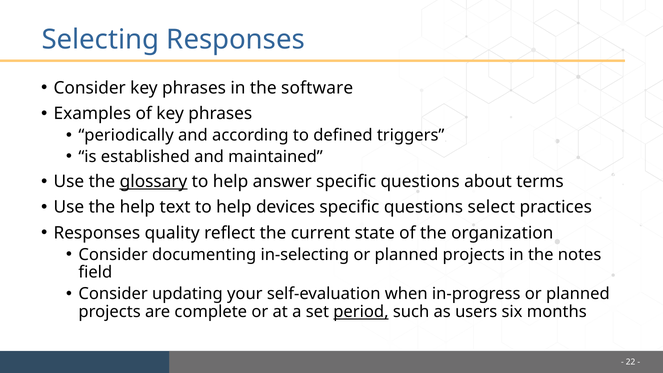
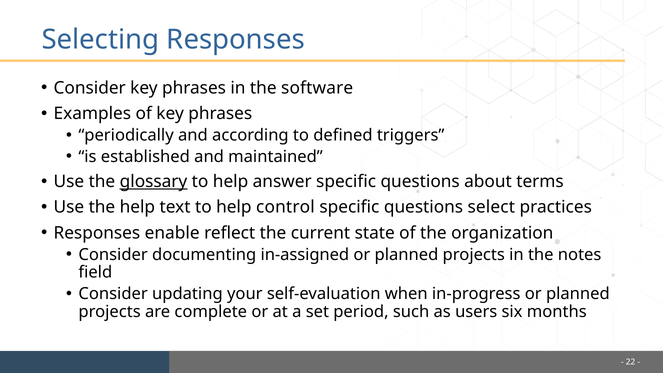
devices: devices -> control (285, 207)
quality: quality -> enable (172, 233)
in-selecting: in-selecting -> in-assigned (305, 254)
period underline: present -> none (361, 312)
